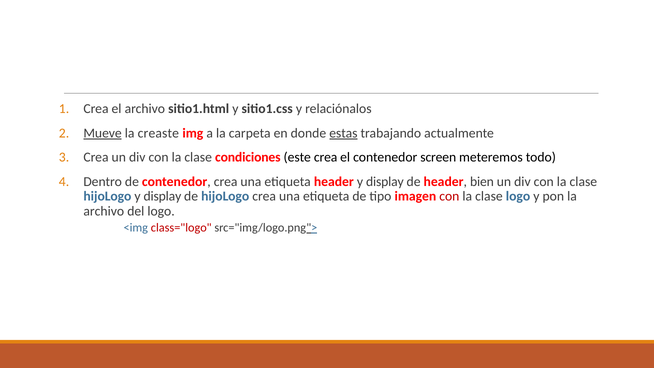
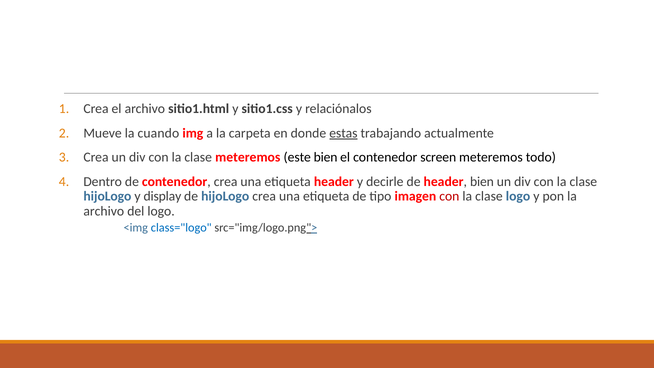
Mueve underline: present -> none (103, 133)
creaste: creaste -> cuando (158, 133)
clase condiciones: condiciones -> meteremos (248, 157)
este crea: crea -> bien (326, 157)
header y display: display -> decirle (385, 182)
class="logo colour: red -> blue (181, 228)
